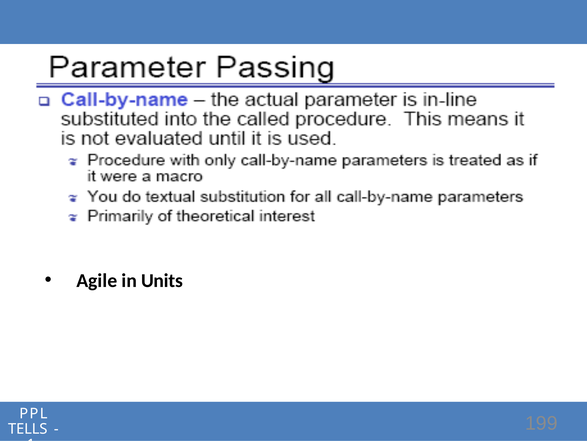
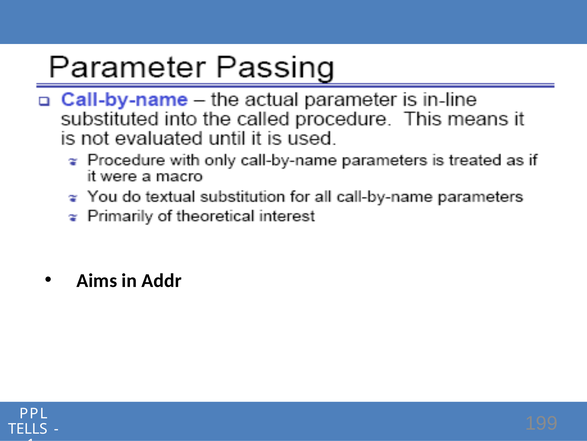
Agile: Agile -> Aims (97, 280)
Units: Units -> Addr (162, 280)
